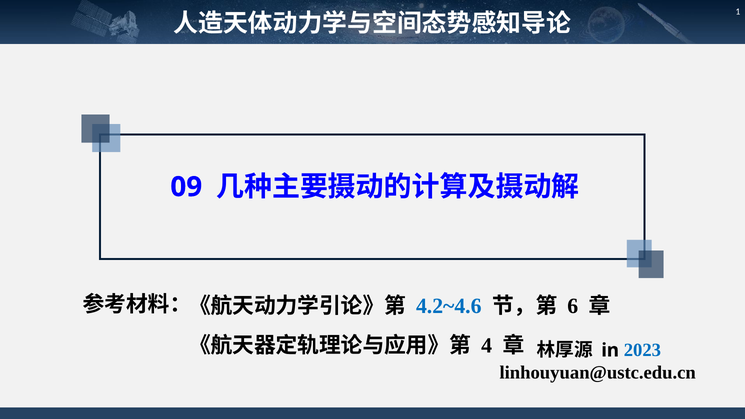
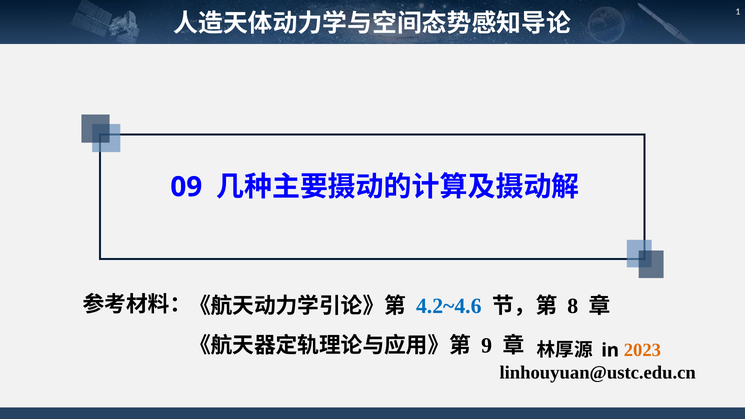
6: 6 -> 8 (573, 306)
4: 4 -> 9 (487, 345)
2023 colour: blue -> orange (642, 350)
